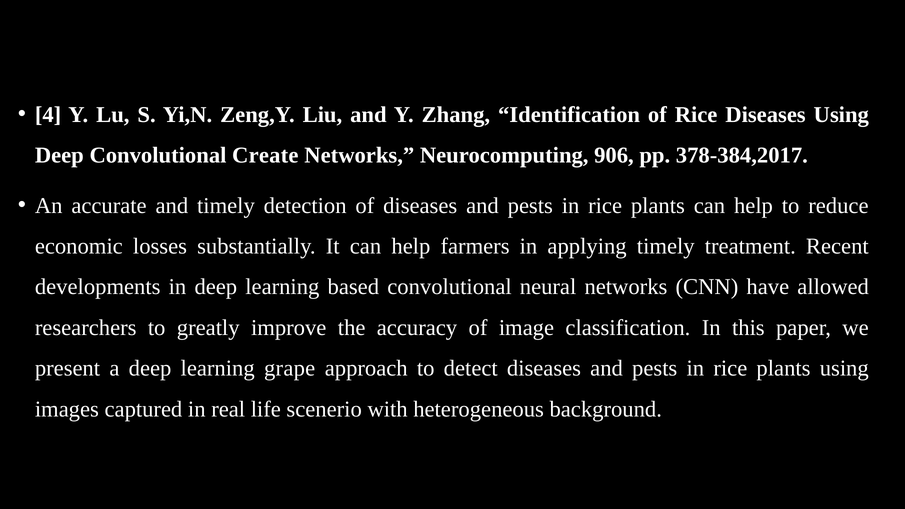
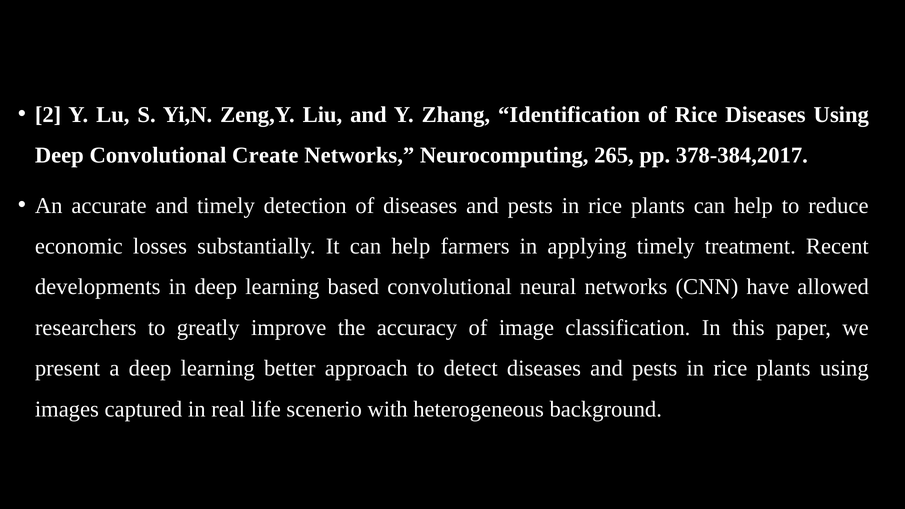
4: 4 -> 2 (48, 115)
906: 906 -> 265 (614, 155)
grape: grape -> better (290, 369)
